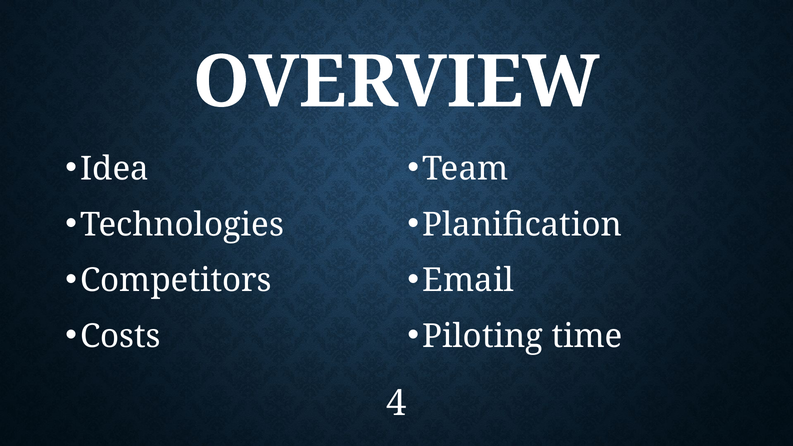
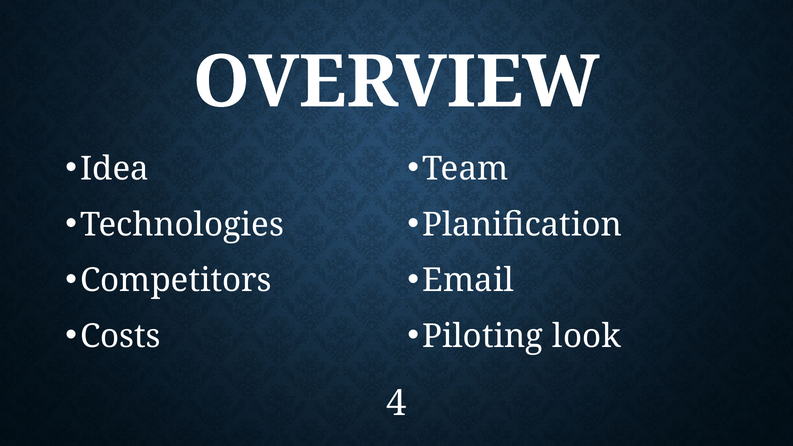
time: time -> look (587, 336)
